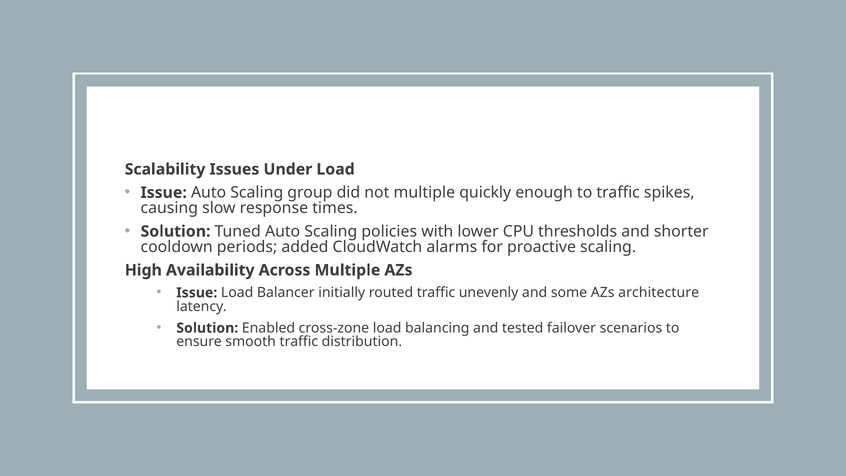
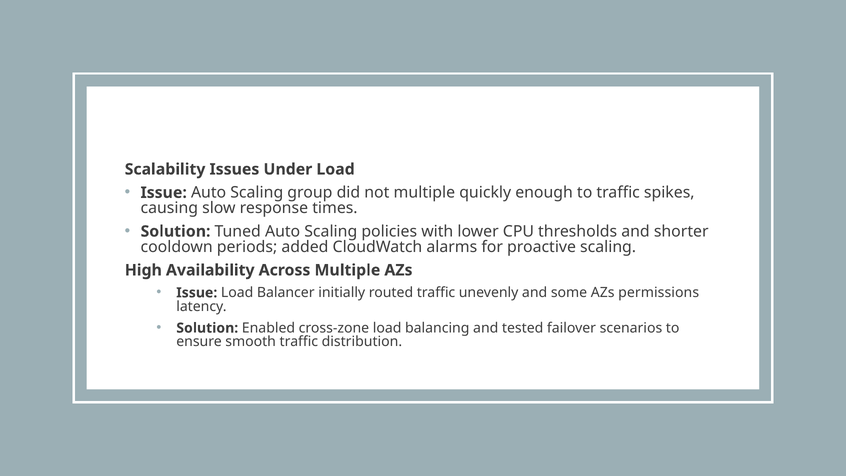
architecture: architecture -> permissions (659, 293)
